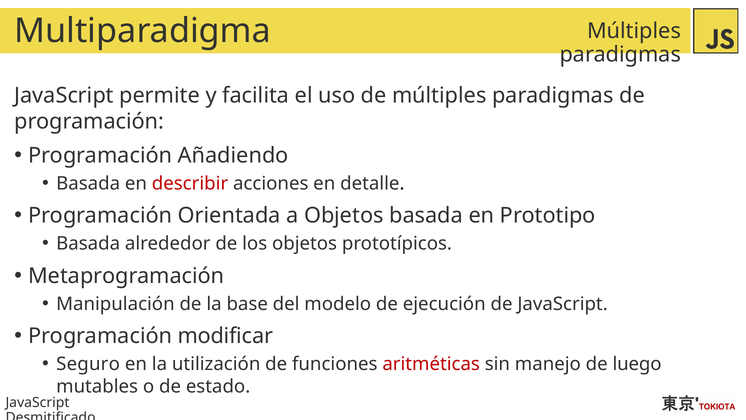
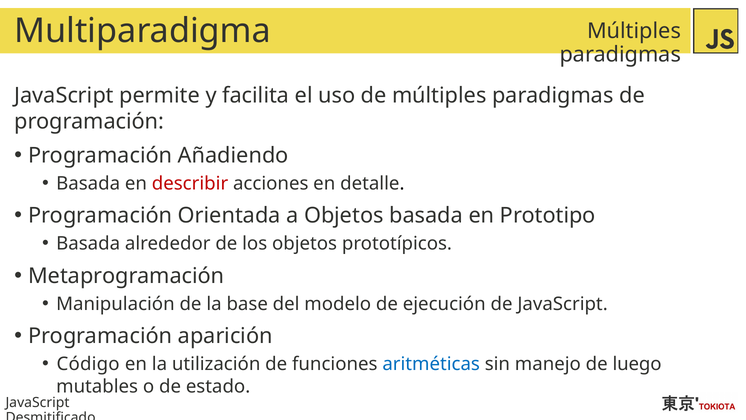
modificar: modificar -> aparición (225, 336)
Seguro: Seguro -> Código (88, 364)
aritméticas colour: red -> blue (431, 364)
